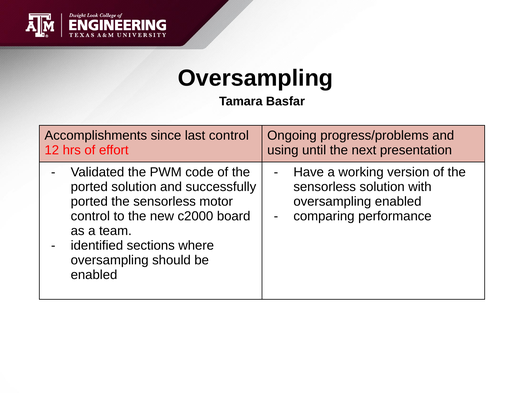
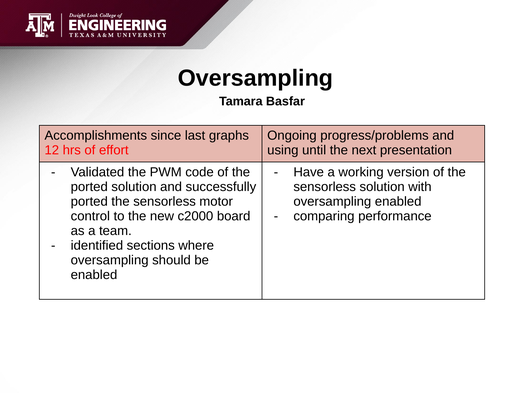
last control: control -> graphs (229, 135)
